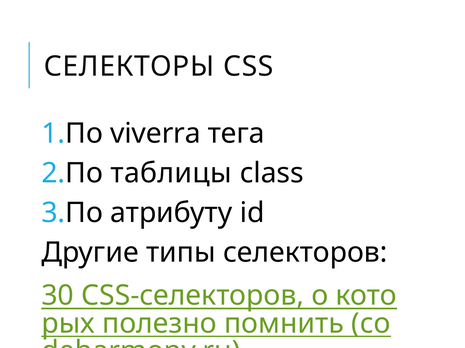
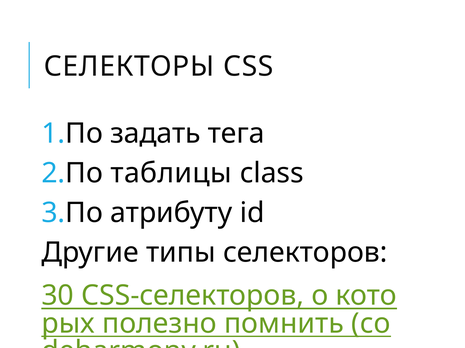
viverra: viverra -> задать (156, 134)
